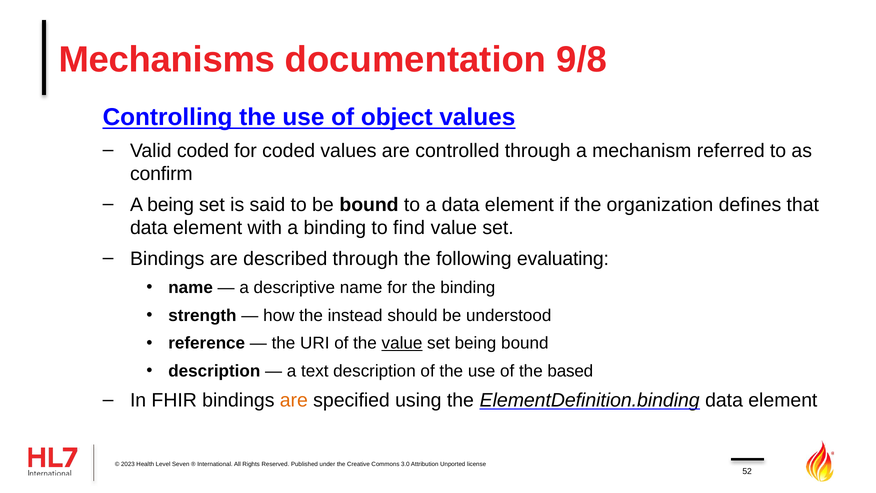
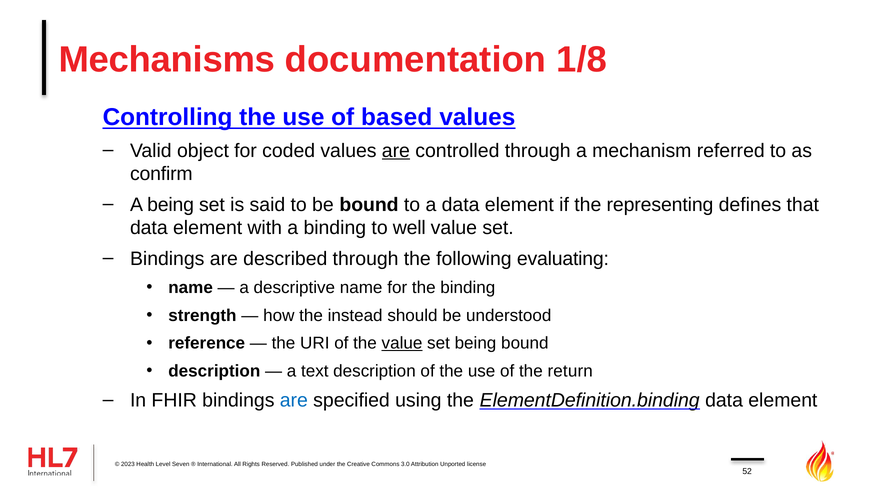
9/8: 9/8 -> 1/8 (582, 60)
object: object -> based (397, 117)
Valid coded: coded -> object (203, 151)
are underline: none -> present (396, 151)
organization: organization -> representing (660, 205)
find: find -> well (409, 228)
based: based -> return (570, 371)
are colour: orange -> blue (294, 400)
